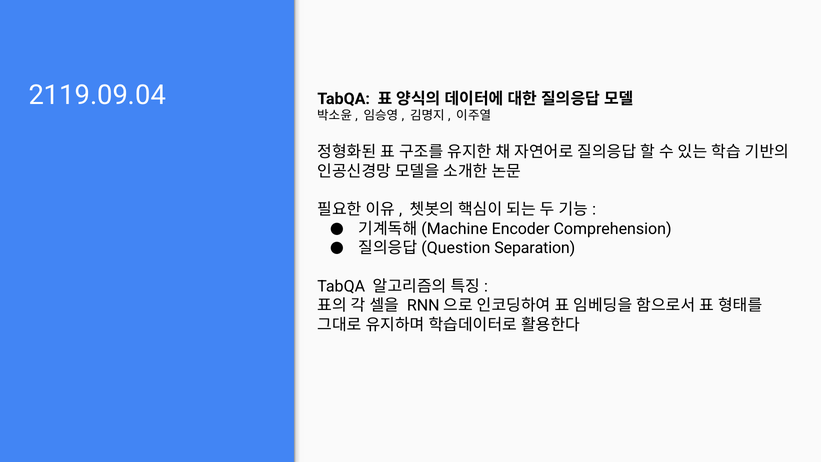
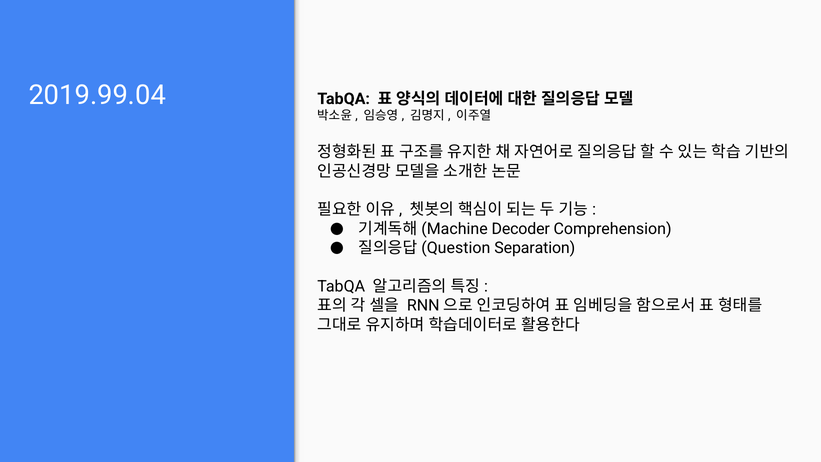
2119.09.04: 2119.09.04 -> 2019.99.04 (97, 95)
Encoder: Encoder -> Decoder (521, 229)
